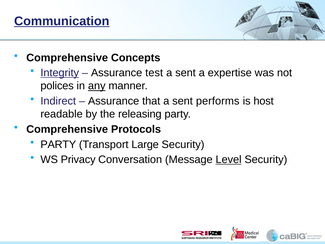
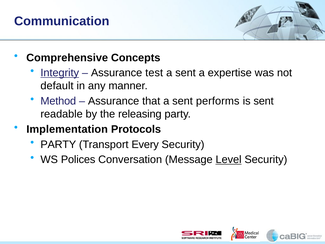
Communication underline: present -> none (62, 21)
polices: polices -> default (57, 86)
any underline: present -> none (97, 86)
Indirect: Indirect -> Method (58, 101)
is host: host -> sent (264, 101)
Comprehensive: Comprehensive -> Implementation (67, 129)
Large: Large -> Every (145, 144)
Privacy: Privacy -> Polices (78, 159)
